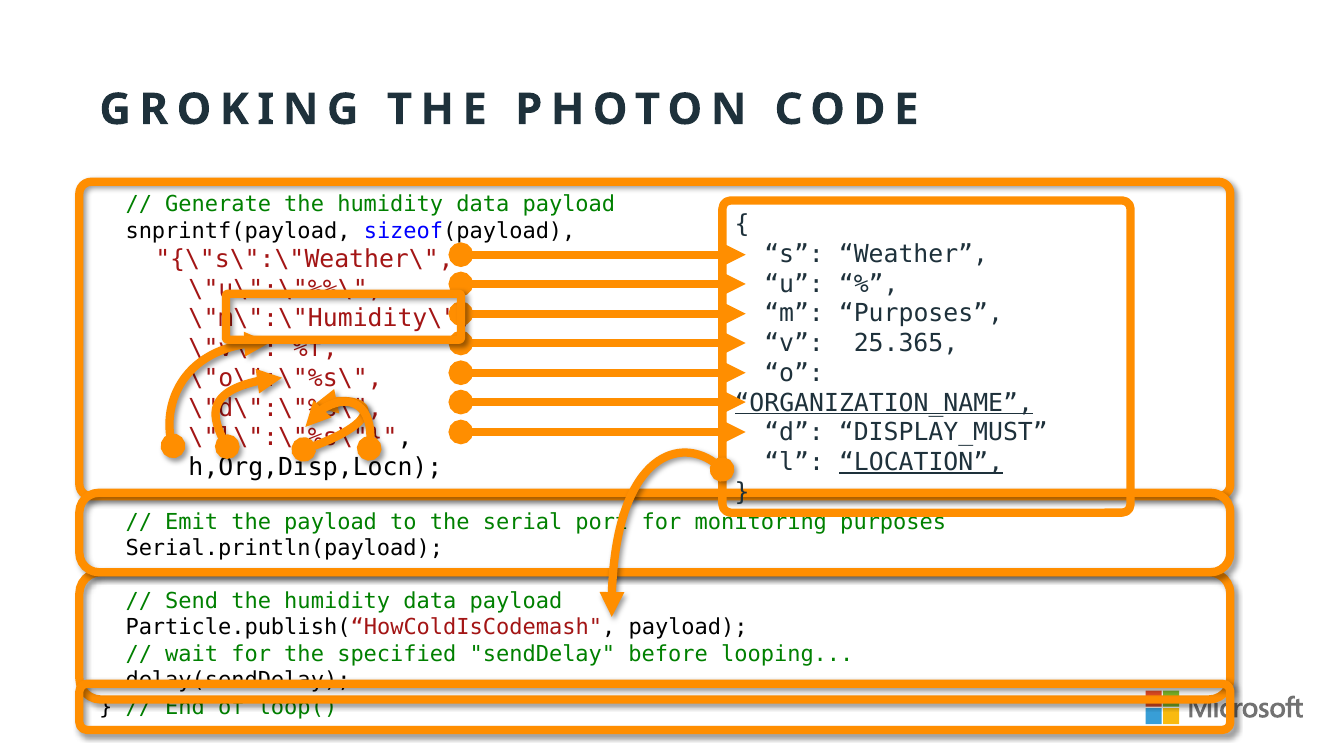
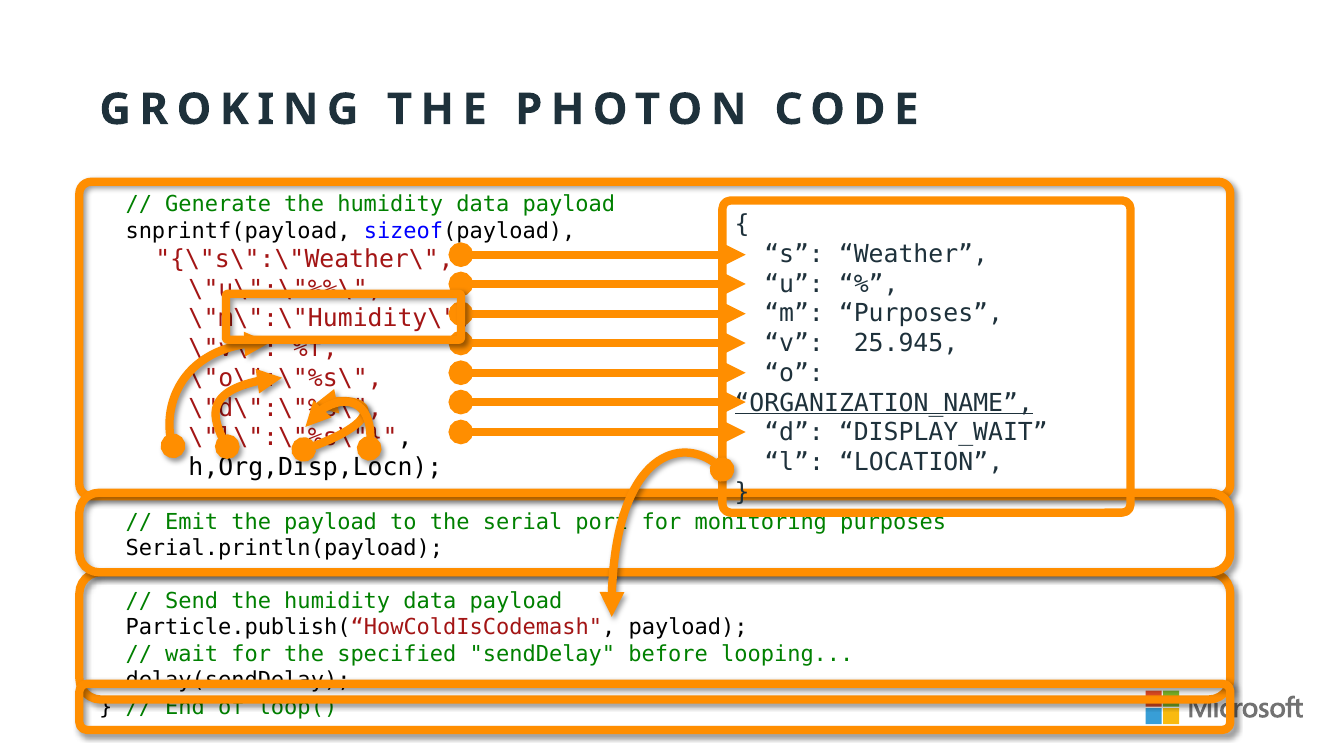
25.365: 25.365 -> 25.945 (906, 343)
DISPLAY_MUST: DISPLAY_MUST -> DISPLAY_WAIT (943, 433)
LOCATION underline: present -> none (921, 463)
